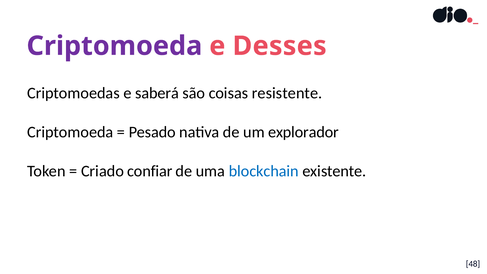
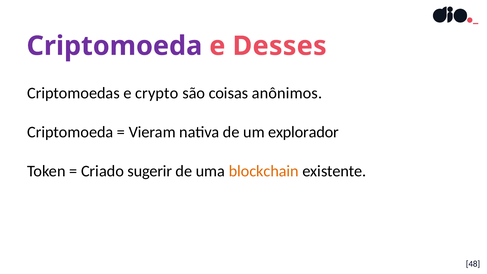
saberá: saberá -> crypto (157, 93)
resistente: resistente -> anônimos (287, 93)
Pesado: Pesado -> Vieram (152, 132)
confiar: confiar -> sugerir (150, 171)
blockchain colour: blue -> orange (264, 171)
